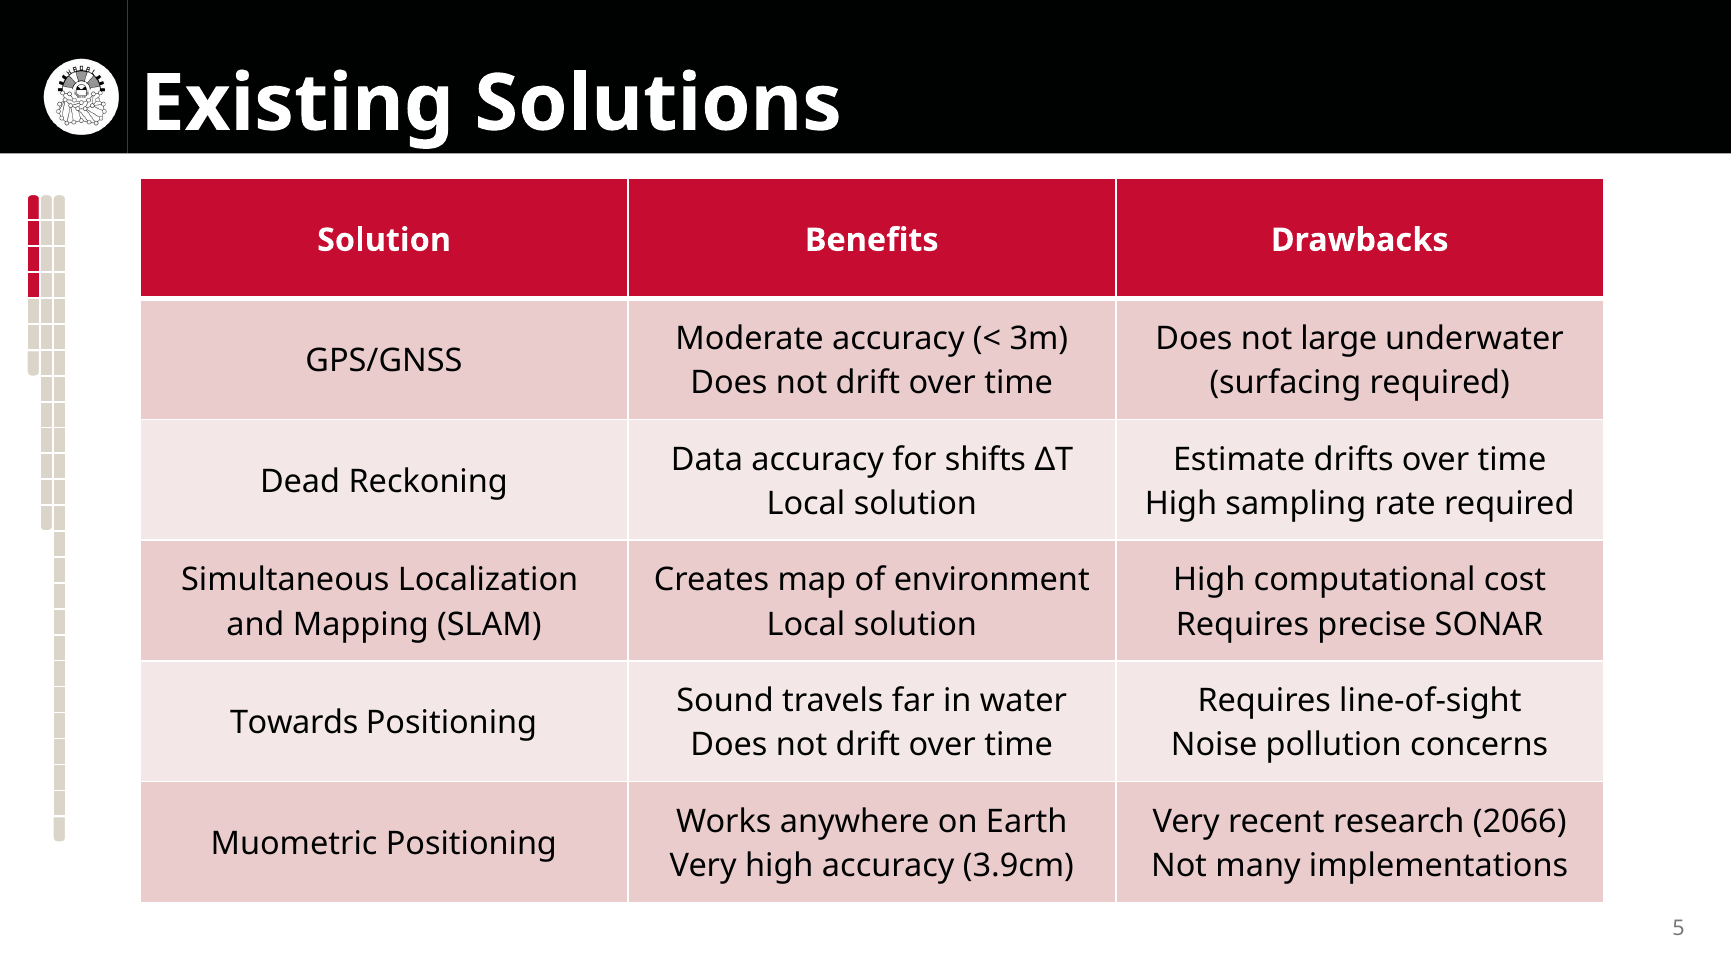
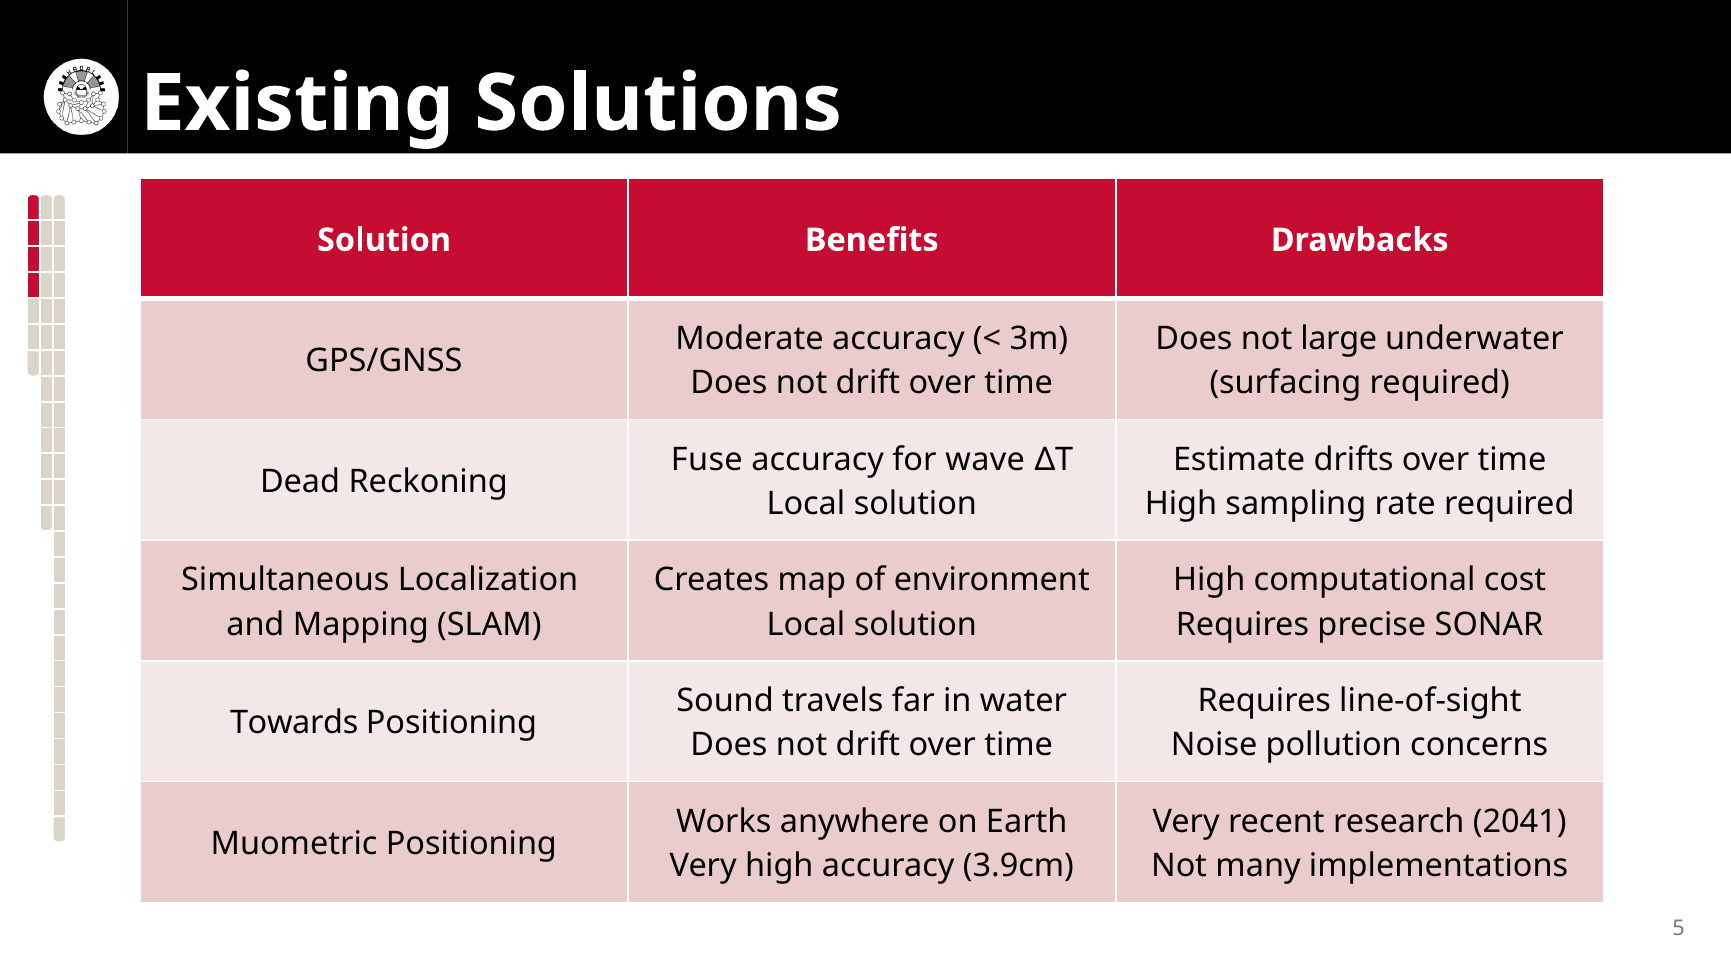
Data: Data -> Fuse (707, 459)
shifts: shifts -> wave (985, 459)
2066: 2066 -> 2041 (1520, 822)
